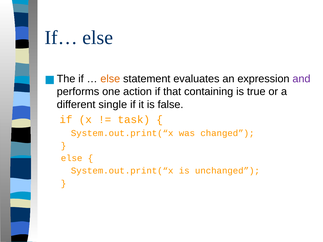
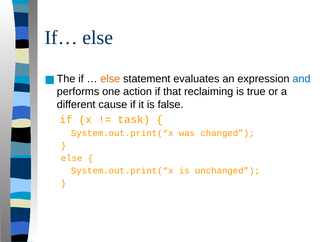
and colour: purple -> blue (301, 79)
containing: containing -> reclaiming (209, 92)
single: single -> cause (113, 105)
